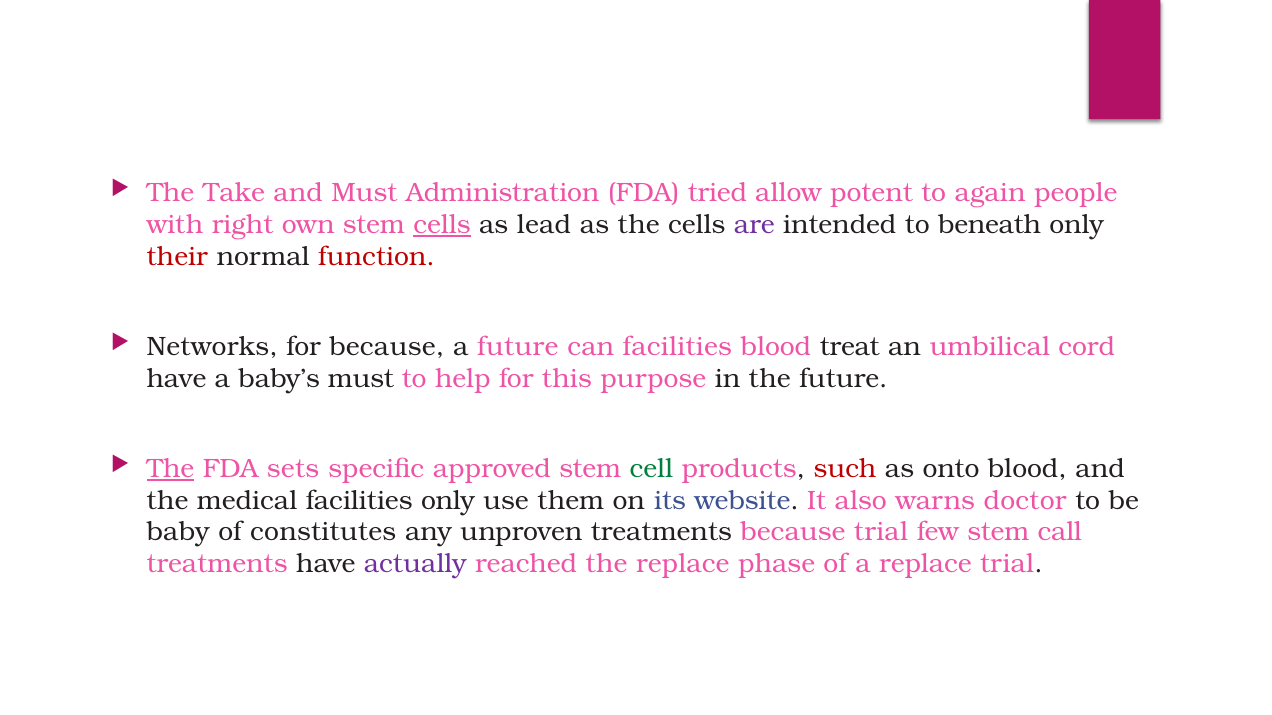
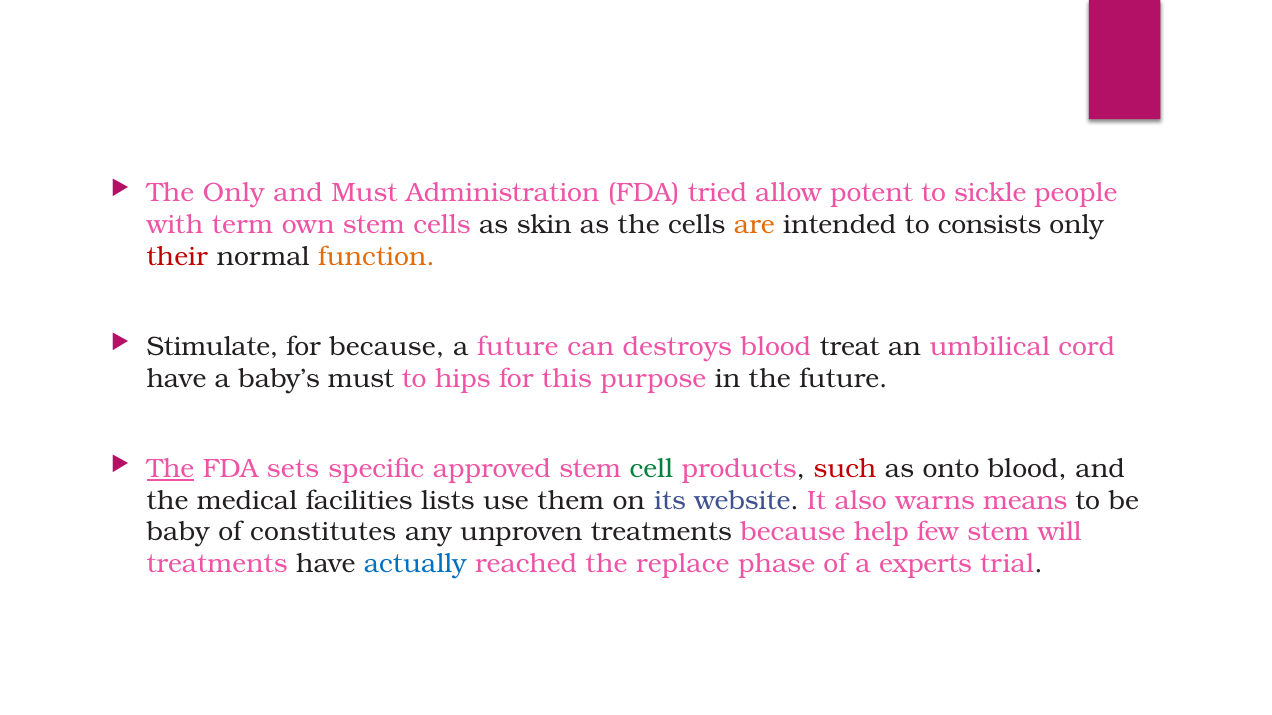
The Take: Take -> Only (234, 193)
again: again -> sickle (990, 193)
right: right -> term (242, 225)
cells underline: present -> none (442, 225)
lead: lead -> skin (544, 225)
are colour: purple -> orange (754, 225)
beneath: beneath -> consists (990, 225)
function colour: red -> orange (377, 256)
Networks: Networks -> Stimulate (212, 347)
can facilities: facilities -> destroys (677, 347)
help: help -> hips (463, 379)
facilities only: only -> lists (448, 501)
doctor: doctor -> means (1025, 501)
because trial: trial -> help (881, 532)
call: call -> will (1060, 532)
actually colour: purple -> blue (415, 564)
a replace: replace -> experts (926, 564)
